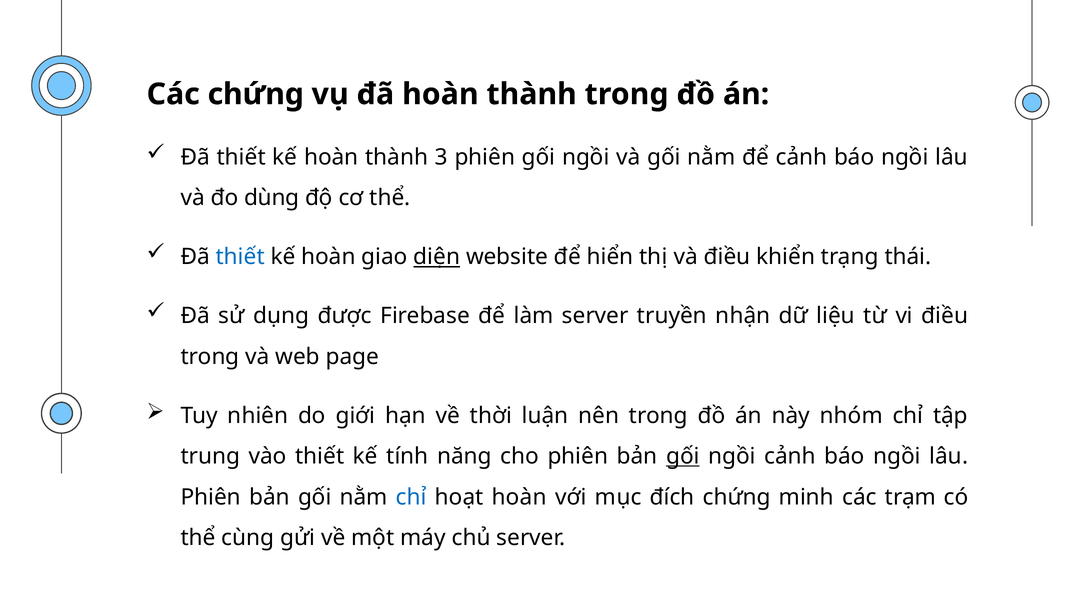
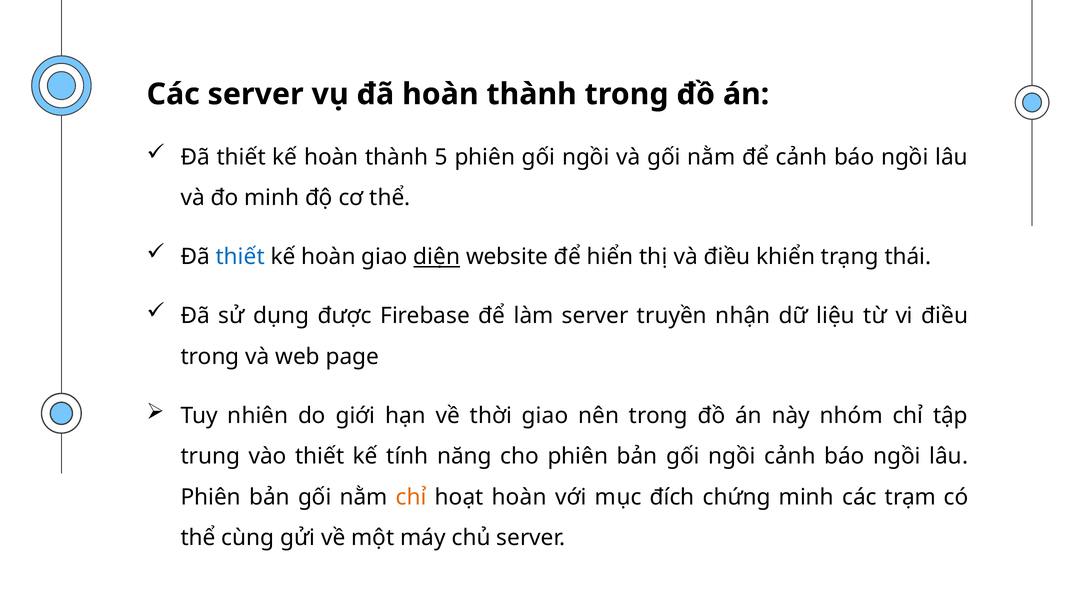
Các chứng: chứng -> server (256, 94)
3: 3 -> 5 (441, 157)
đo dùng: dùng -> minh (272, 198)
thời luận: luận -> giao (545, 416)
gối underline: present -> none (683, 457)
chỉ colour: blue -> orange (411, 498)
